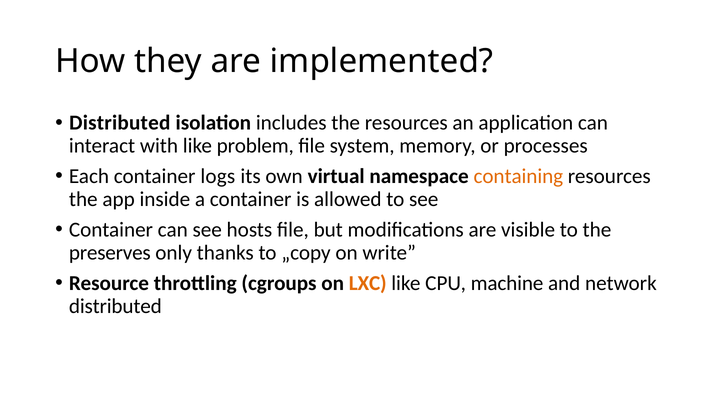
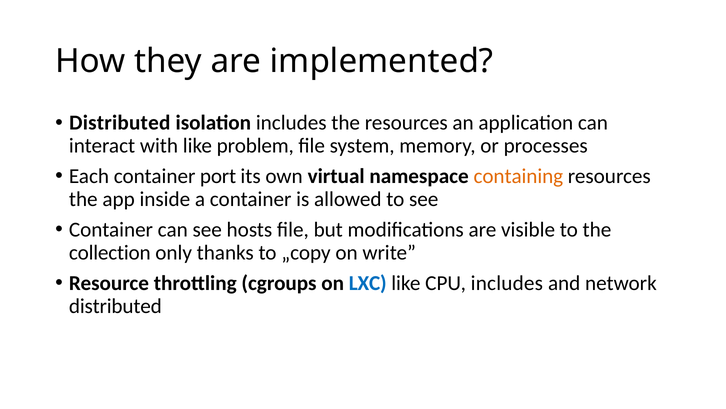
logs: logs -> port (218, 176)
preserves: preserves -> collection (110, 252)
LXC colour: orange -> blue (368, 283)
CPU machine: machine -> includes (507, 283)
